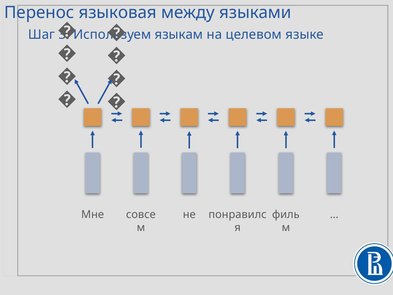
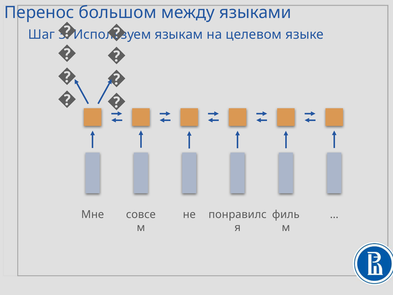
языковая: языковая -> большом (118, 12)
